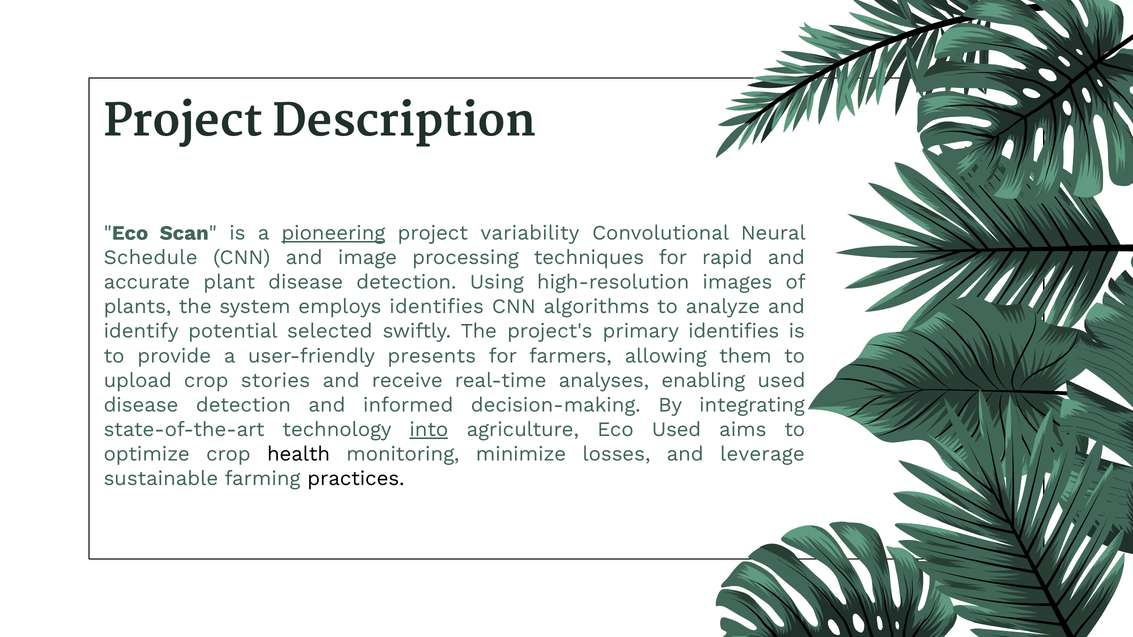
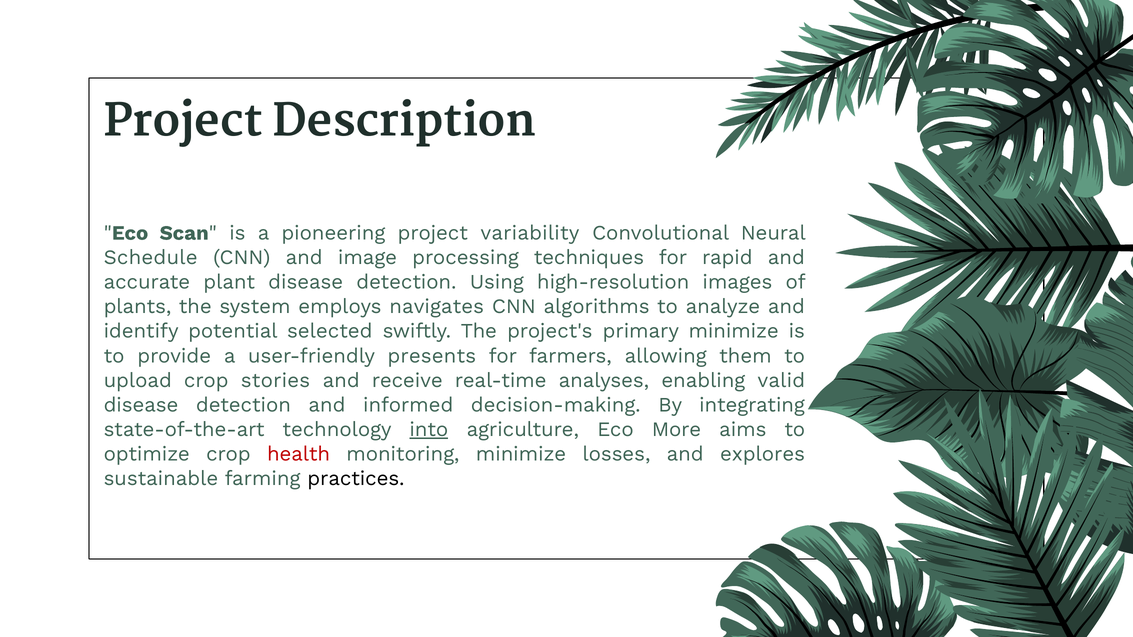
pioneering underline: present -> none (333, 233)
employs identifies: identifies -> navigates (437, 307)
primary identifies: identifies -> minimize (734, 331)
enabling used: used -> valid (781, 381)
Eco Used: Used -> More (677, 430)
health colour: black -> red (299, 454)
leverage: leverage -> explores (763, 454)
